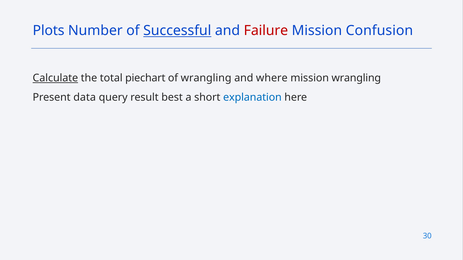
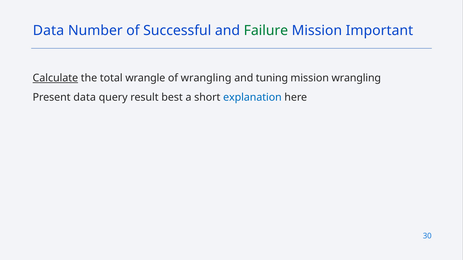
Plots: Plots -> Data (48, 31)
Successful underline: present -> none (177, 31)
Failure colour: red -> green (266, 31)
Confusion: Confusion -> Important (379, 31)
piechart: piechart -> wrangle (145, 78)
where: where -> tuning (272, 78)
